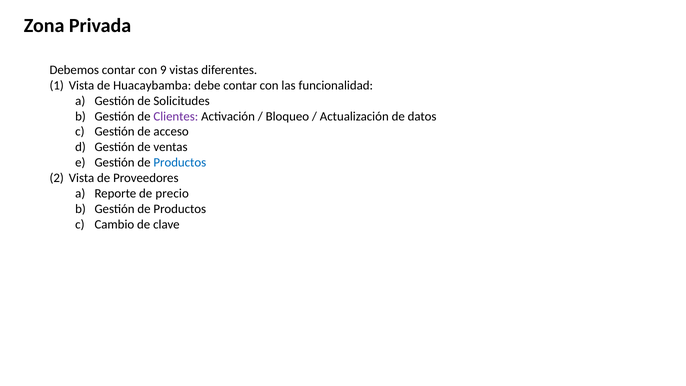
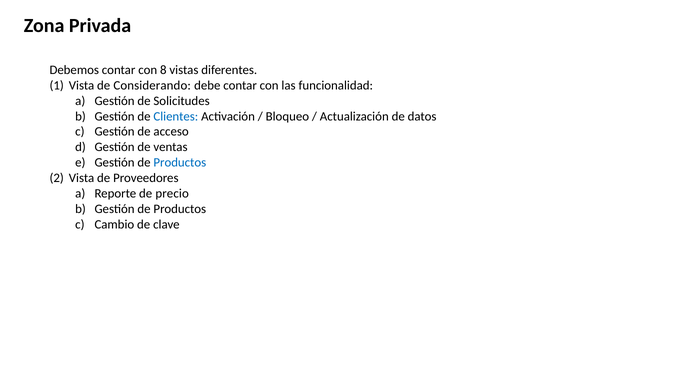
9: 9 -> 8 (163, 70)
Huacaybamba: Huacaybamba -> Considerando (152, 85)
Clientes colour: purple -> blue (176, 116)
